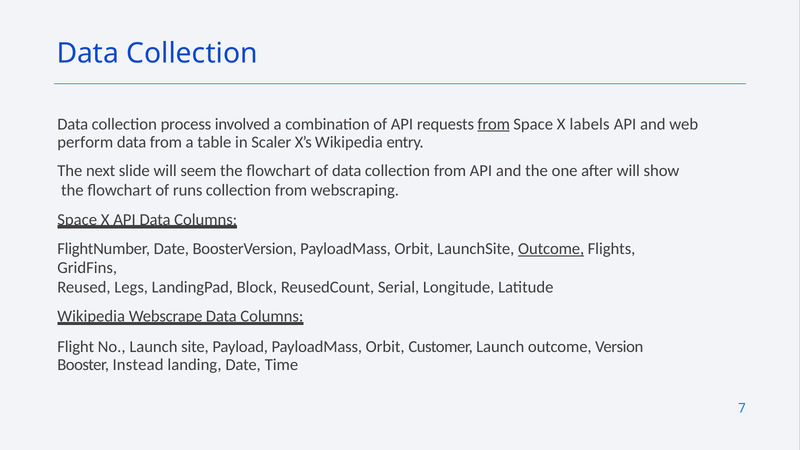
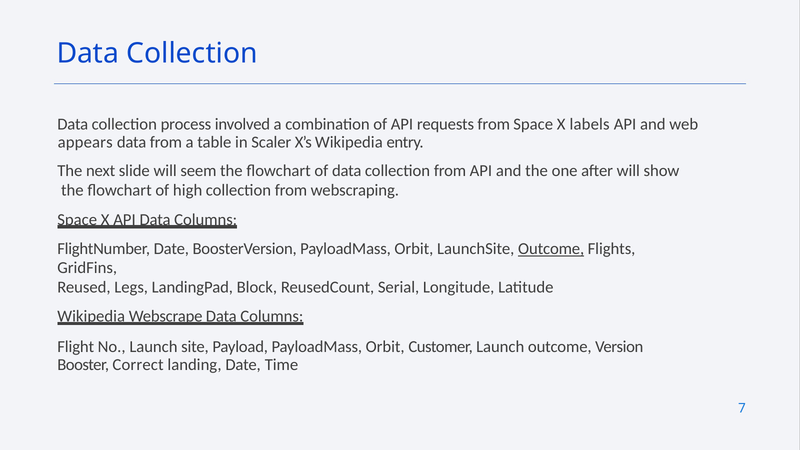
from underline: present -> none (494, 124)
perform: perform -> appears (85, 142)
runs: runs -> high (188, 190)
Instead: Instead -> Correct (138, 365)
